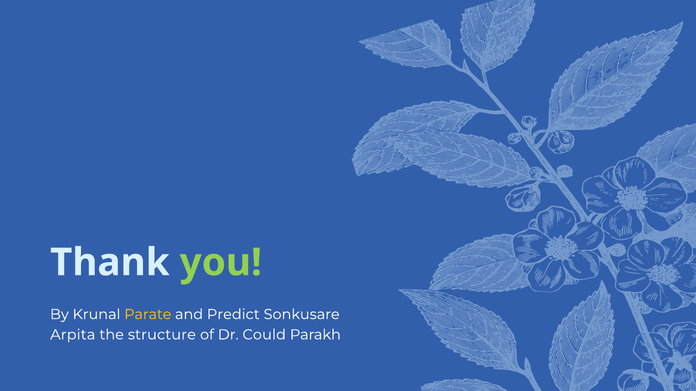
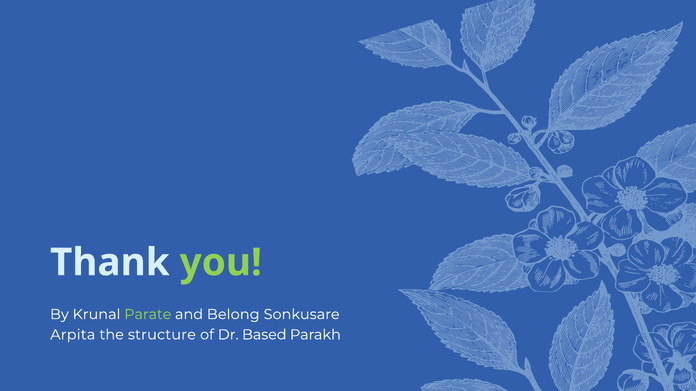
Parate colour: yellow -> light green (148, 315)
Predict: Predict -> Belong (233, 315)
Could: Could -> Based (264, 335)
